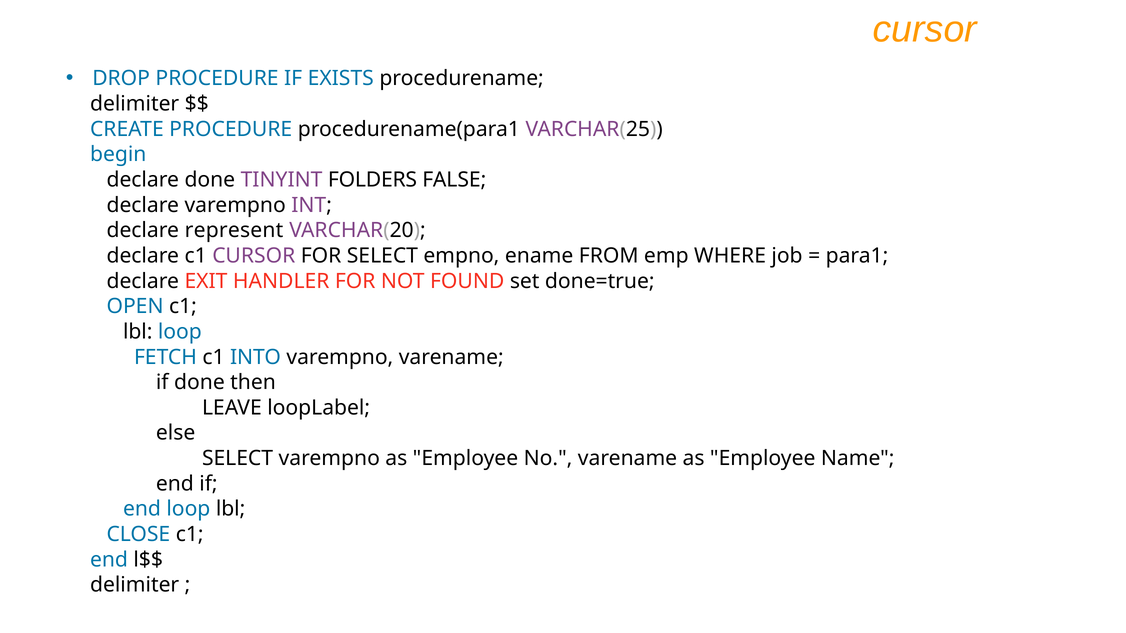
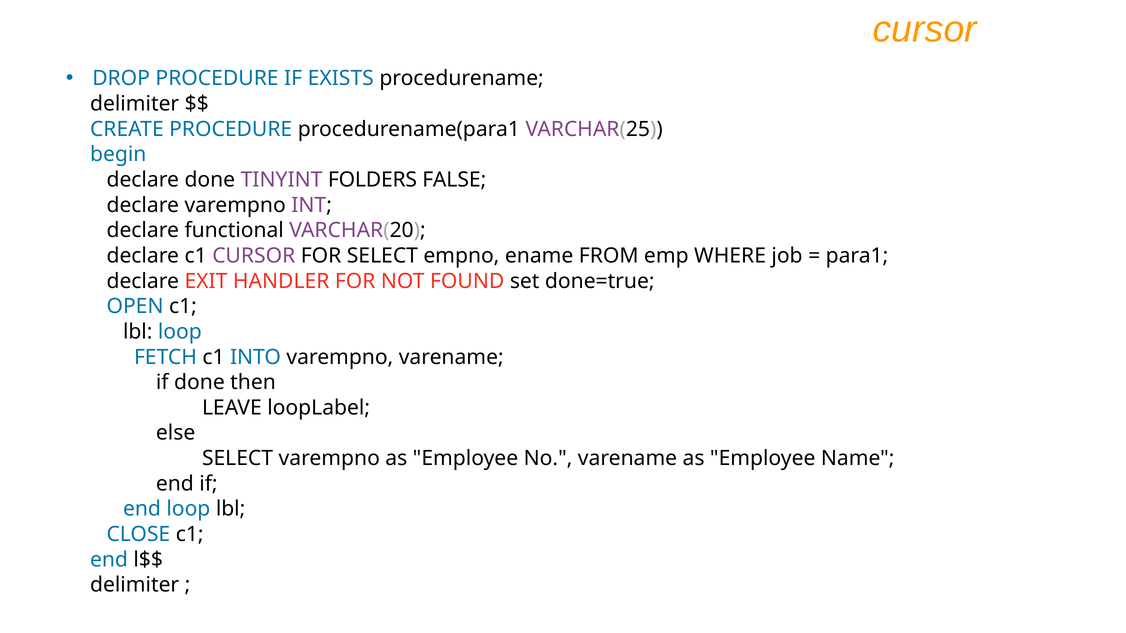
represent: represent -> functional (234, 231)
